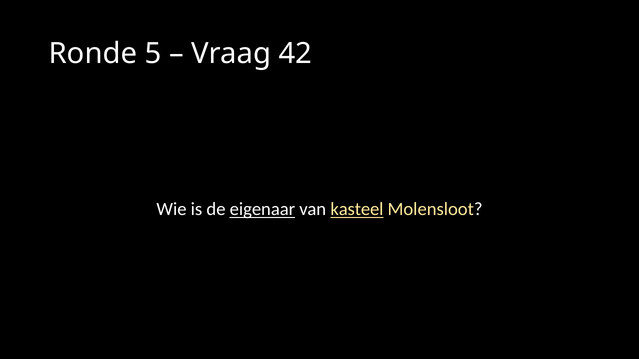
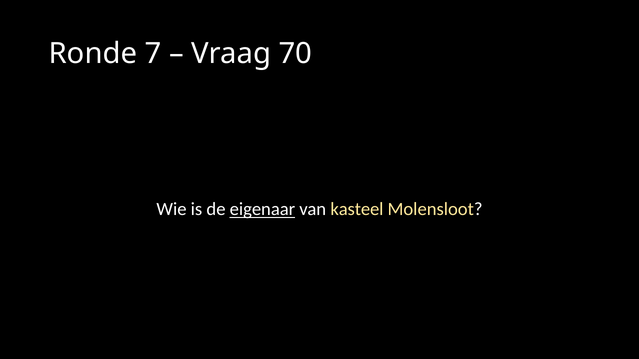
5: 5 -> 7 (153, 54)
42: 42 -> 70 (295, 54)
kasteel underline: present -> none (357, 210)
